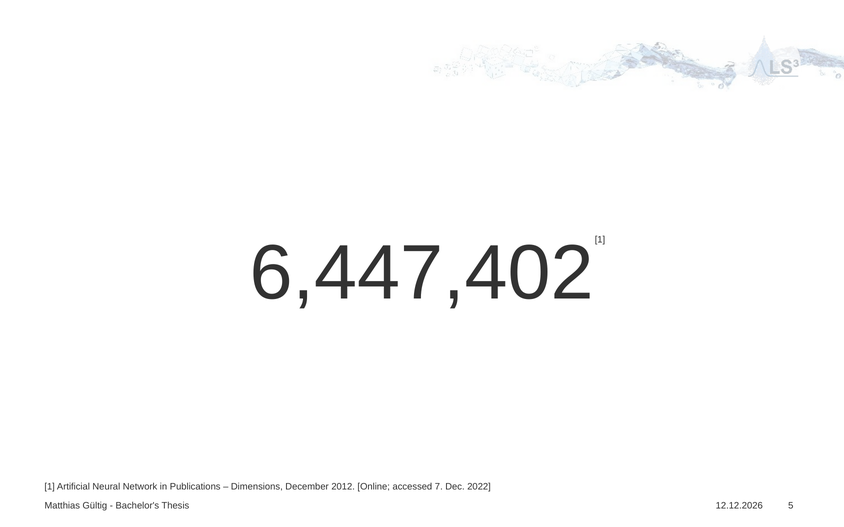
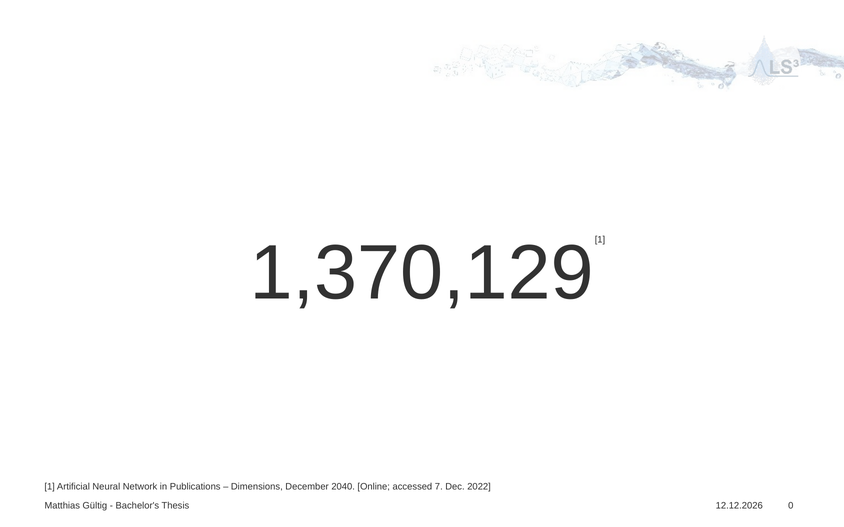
6,447,402: 6,447,402 -> 1,370,129 (422, 273)
2012: 2012 -> 2040 (343, 487)
5: 5 -> 0 (791, 506)
